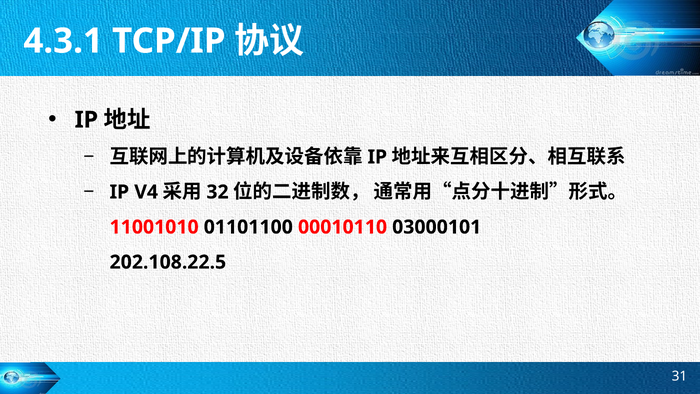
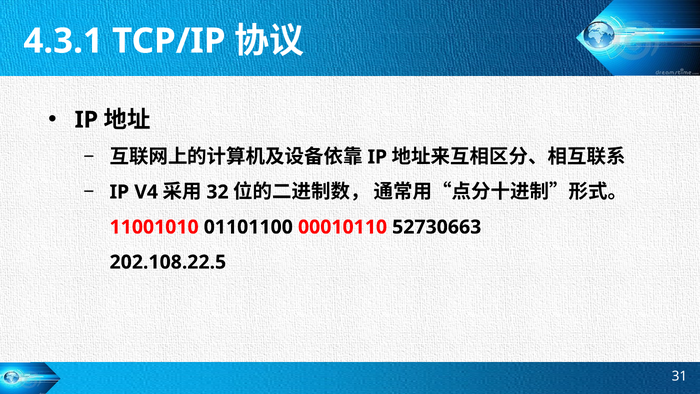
03000101: 03000101 -> 52730663 (437, 227)
